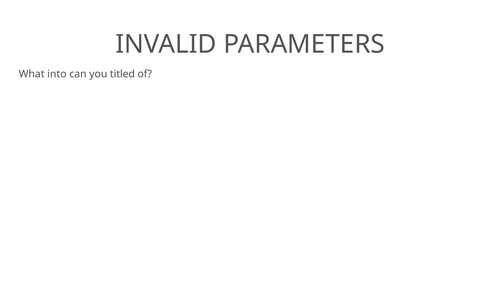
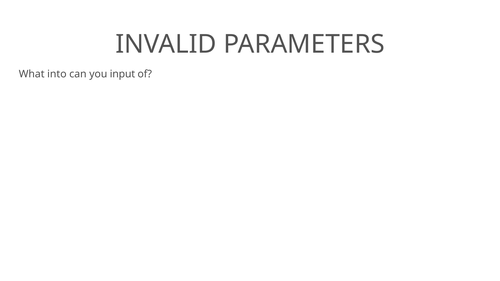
titled: titled -> input (122, 74)
